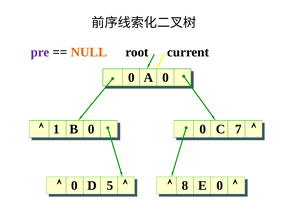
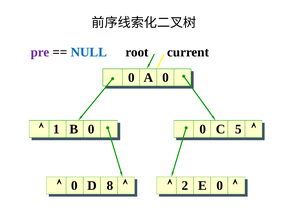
NULL colour: orange -> blue (89, 52)
7: 7 -> 5 (238, 129)
5: 5 -> 8 (110, 185)
8: 8 -> 2 (185, 185)
